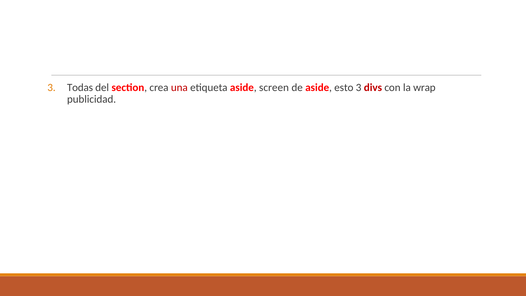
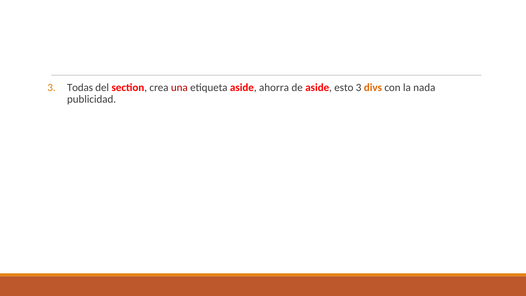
screen: screen -> ahorra (274, 87)
divs colour: red -> orange (373, 87)
wrap: wrap -> nada (424, 87)
